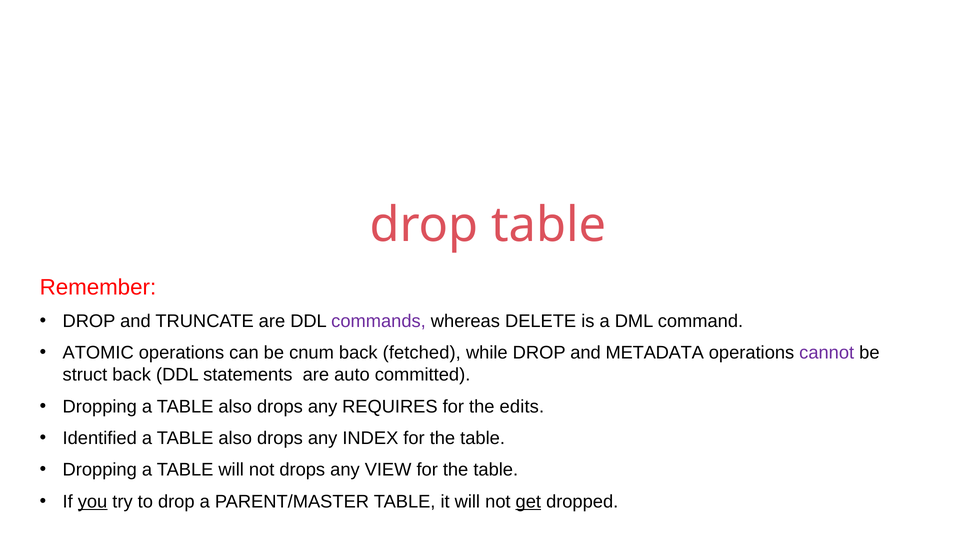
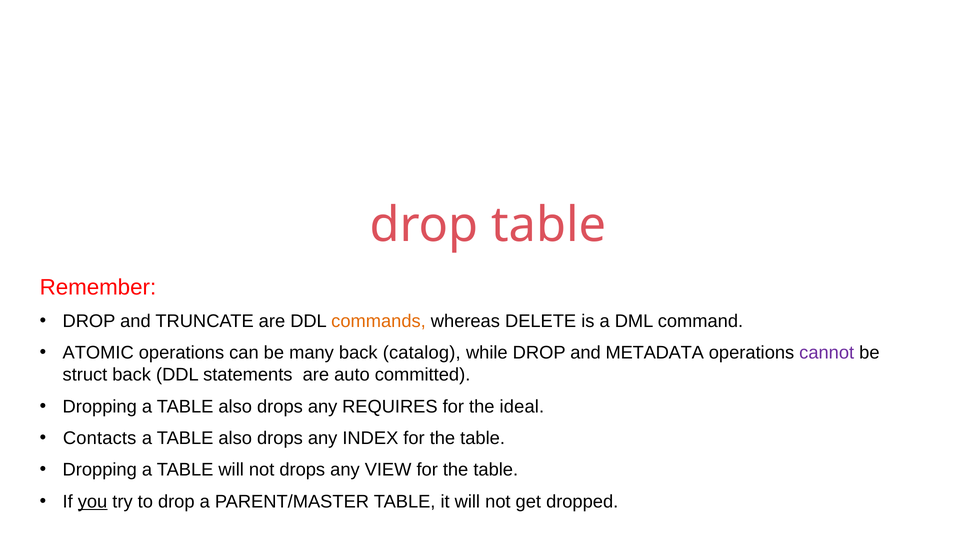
commands colour: purple -> orange (379, 321)
cnum: cnum -> many (312, 353)
fetched: fetched -> catalog (422, 353)
edits: edits -> ideal (522, 407)
Identified: Identified -> Contacts (100, 438)
get underline: present -> none (528, 502)
